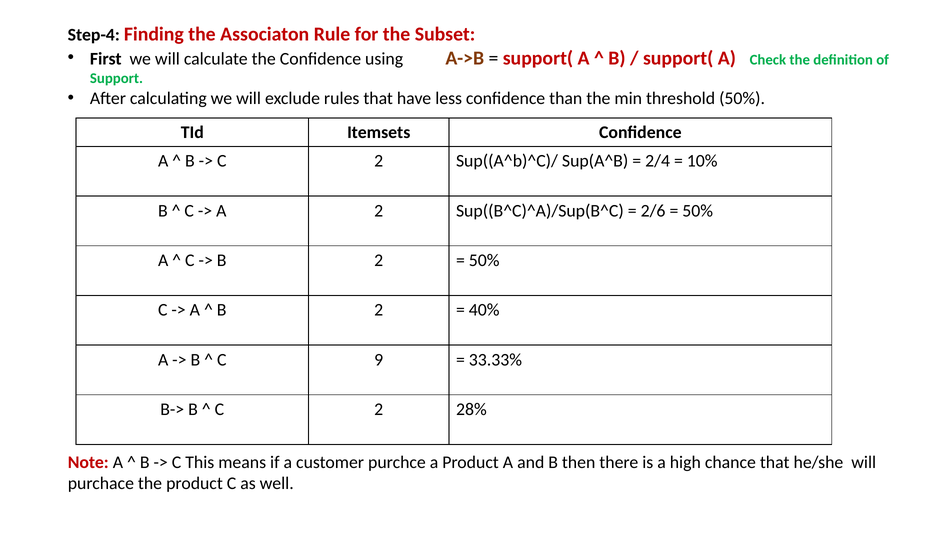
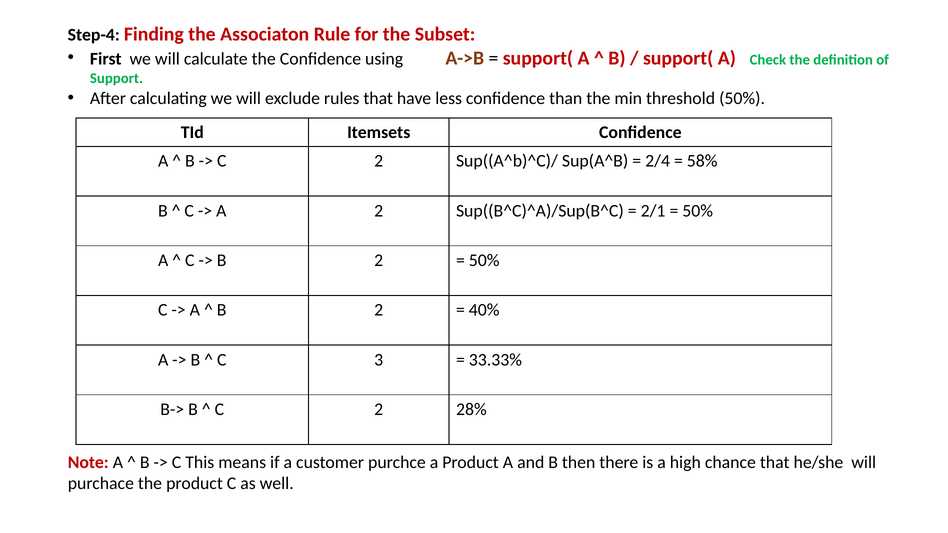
10%: 10% -> 58% (702, 161)
2/6: 2/6 -> 2/1 (653, 211)
9: 9 -> 3 (379, 360)
